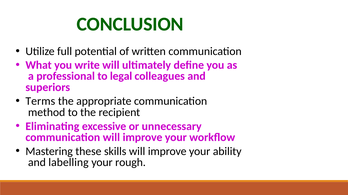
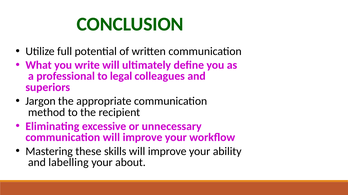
Terms: Terms -> Jargon (40, 102)
rough: rough -> about (130, 163)
